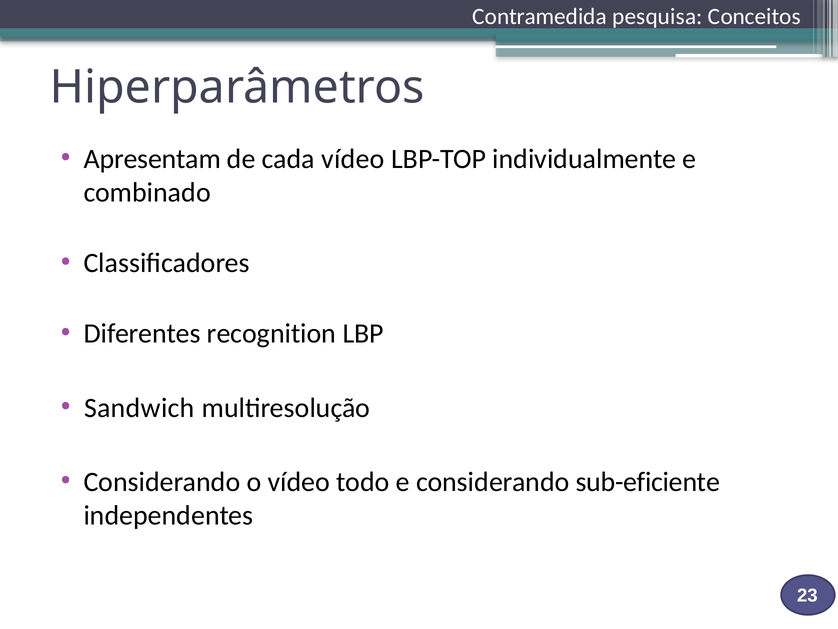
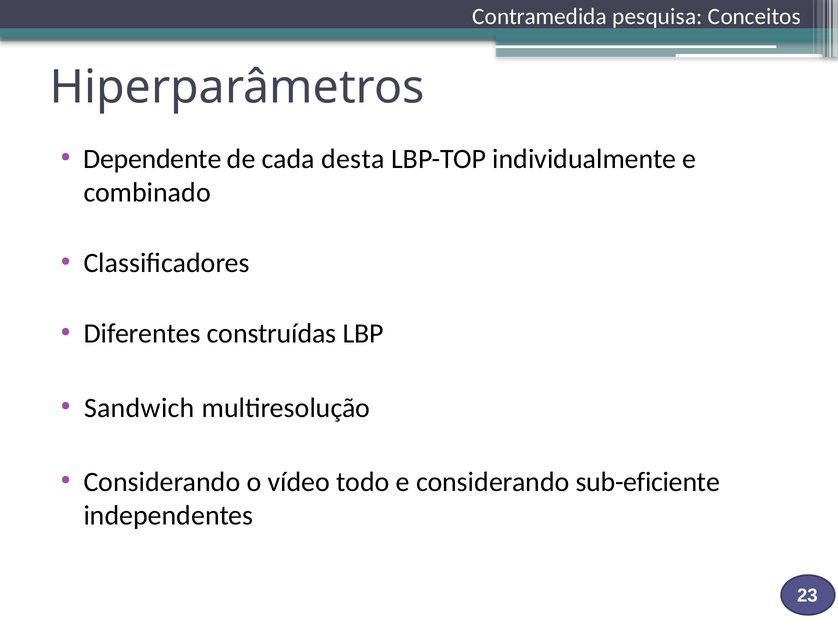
Apresentam: Apresentam -> Dependente (152, 159)
cada vídeo: vídeo -> desta (353, 159)
recognition: recognition -> construídas (272, 334)
